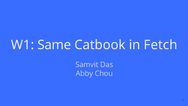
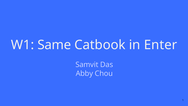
Fetch: Fetch -> Enter (161, 45)
